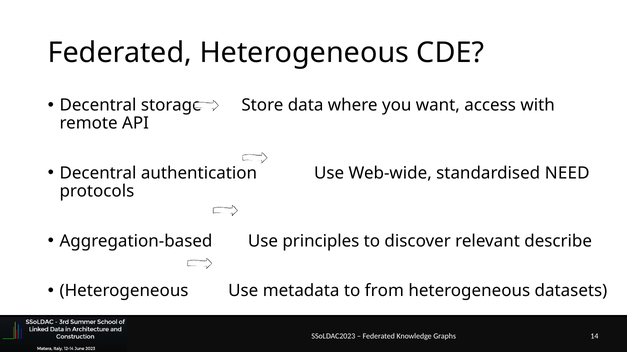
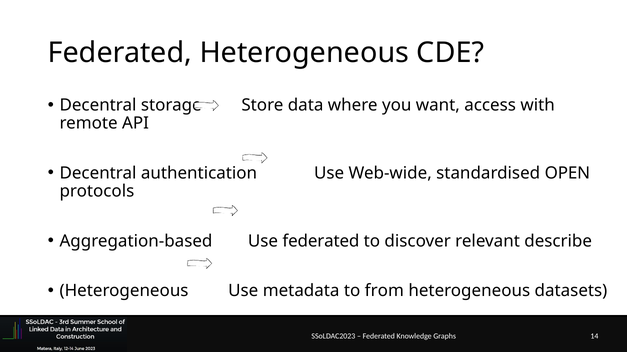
NEED: NEED -> OPEN (567, 173)
Use principles: principles -> federated (321, 241)
